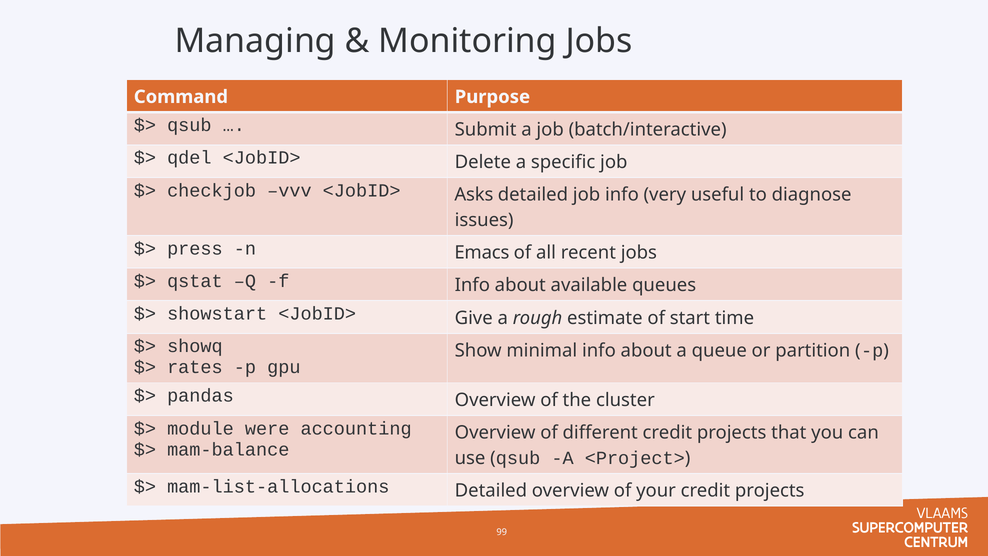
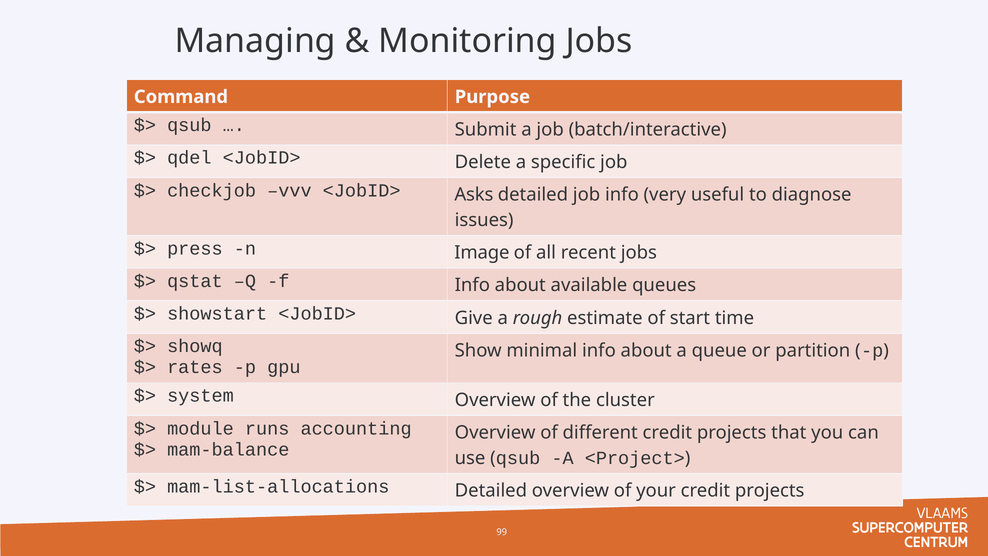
Emacs: Emacs -> Image (482, 253)
pandas: pandas -> system (200, 396)
were: were -> runs (267, 428)
